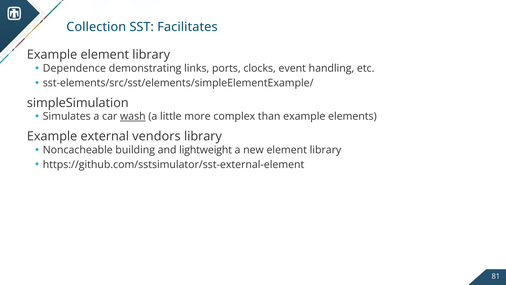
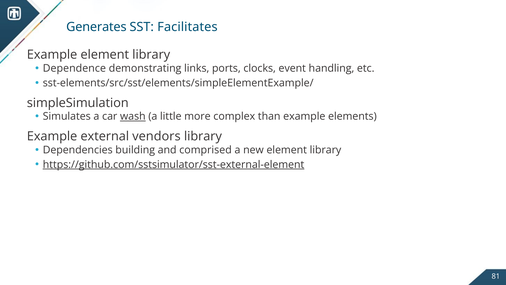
Collection: Collection -> Generates (96, 27)
Noncacheable: Noncacheable -> Dependencies (78, 150)
lightweight: lightweight -> comprised (206, 150)
https://github.com/sstsimulator/sst-external-element underline: none -> present (174, 164)
